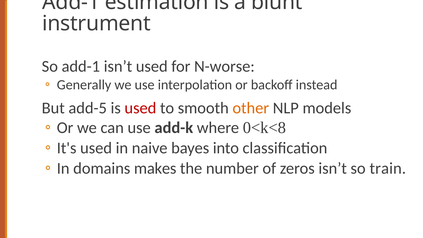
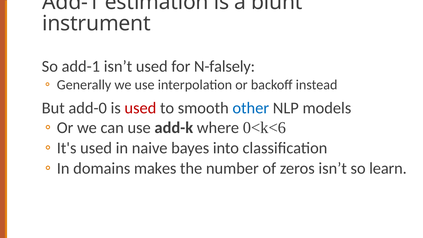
N-worse: N-worse -> N-falsely (225, 66)
add-5: add-5 -> add-0 (88, 108)
other colour: orange -> blue (251, 108)
0<k<8: 0<k<8 -> 0<k<6 (264, 128)
train: train -> learn (388, 168)
